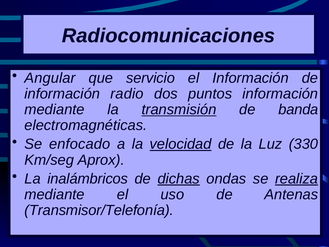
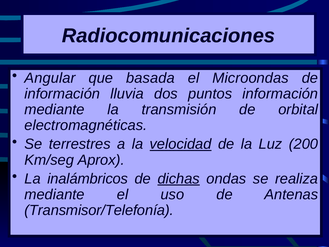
servicio: servicio -> basada (150, 78)
el Información: Información -> Microondas (251, 78)
radio: radio -> lluvia (127, 94)
transmisión underline: present -> none (179, 109)
banda: banda -> orbital (298, 109)
enfocado: enfocado -> terrestres (80, 144)
330: 330 -> 200 (303, 144)
realiza underline: present -> none (297, 179)
